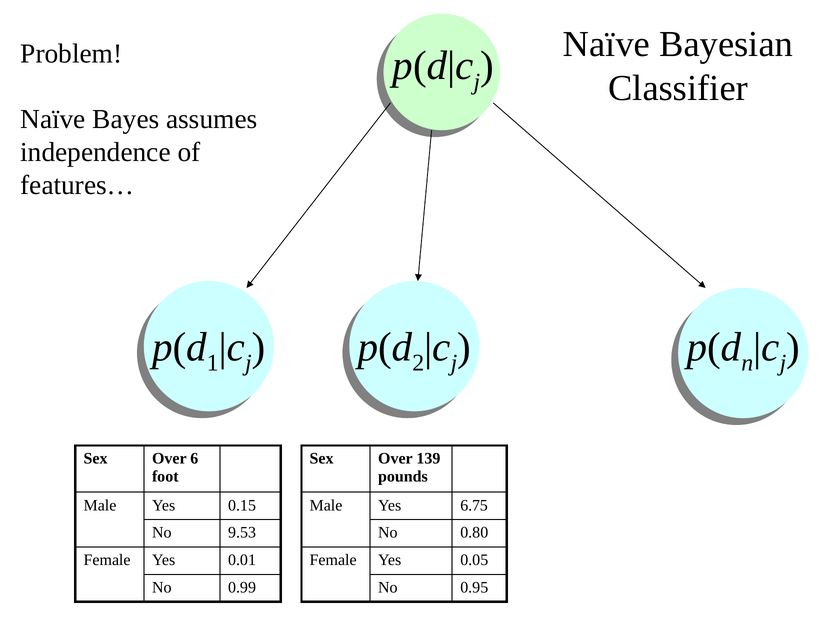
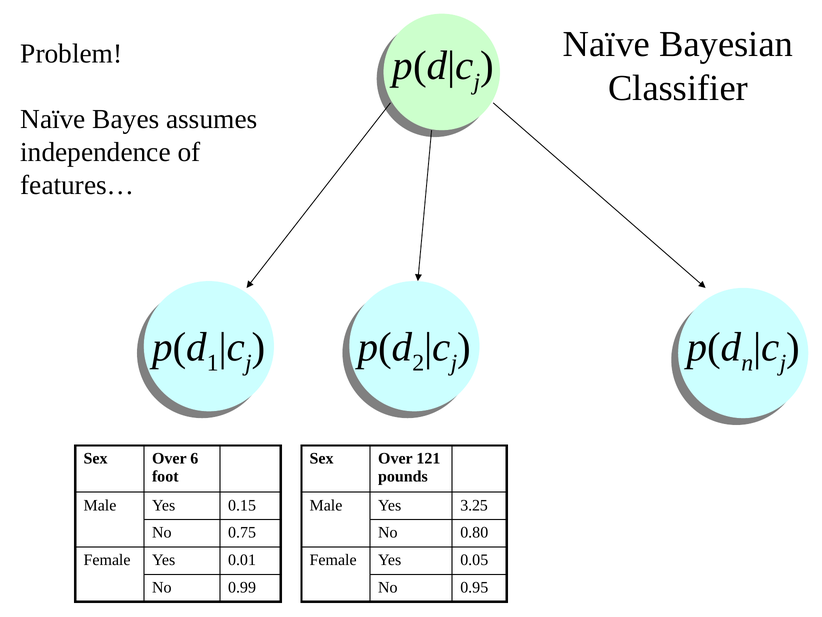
139: 139 -> 121 (428, 458)
6.75: 6.75 -> 3.25 (474, 505)
9.53: 9.53 -> 0.75 (242, 532)
